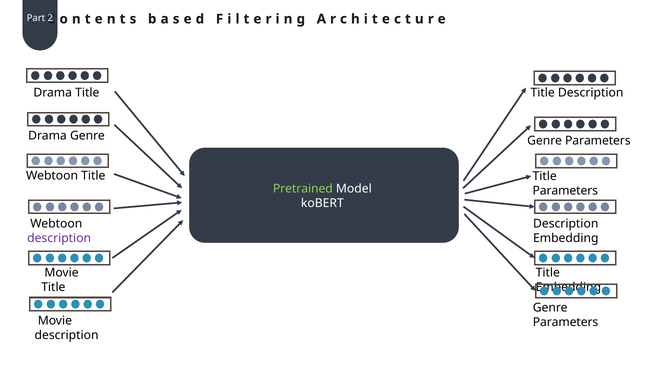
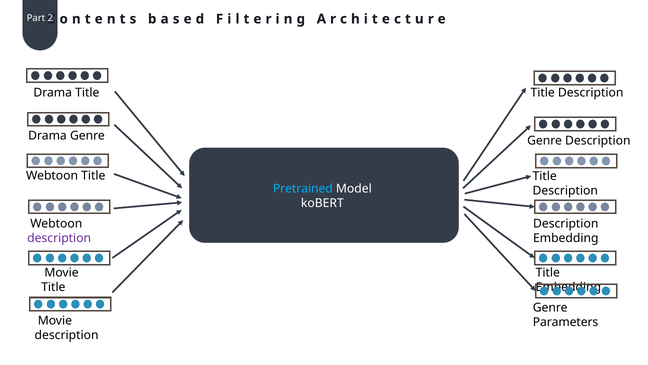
Parameters: Parameters -> Description (598, 141)
Pretrained colour: light green -> light blue (303, 189)
Parameters: Parameters -> Description (565, 190)
